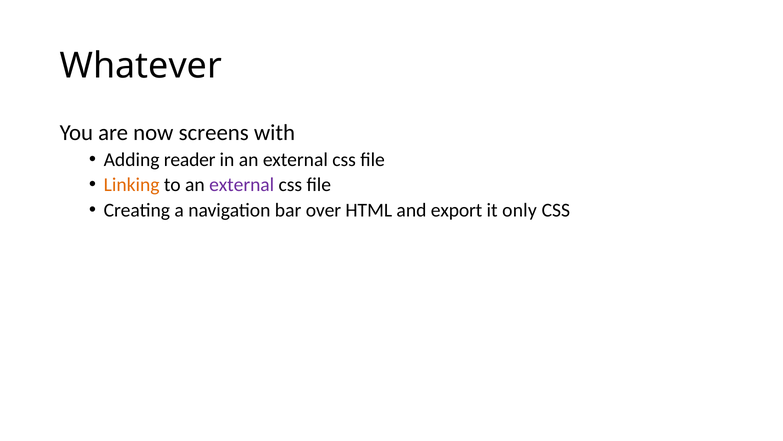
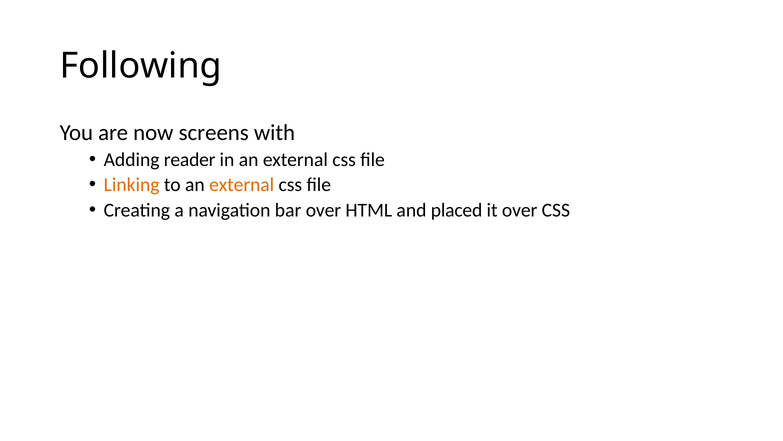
Whatever: Whatever -> Following (141, 66)
external colour: purple -> orange (242, 185)
export: export -> placed (457, 210)
it only: only -> over (520, 210)
